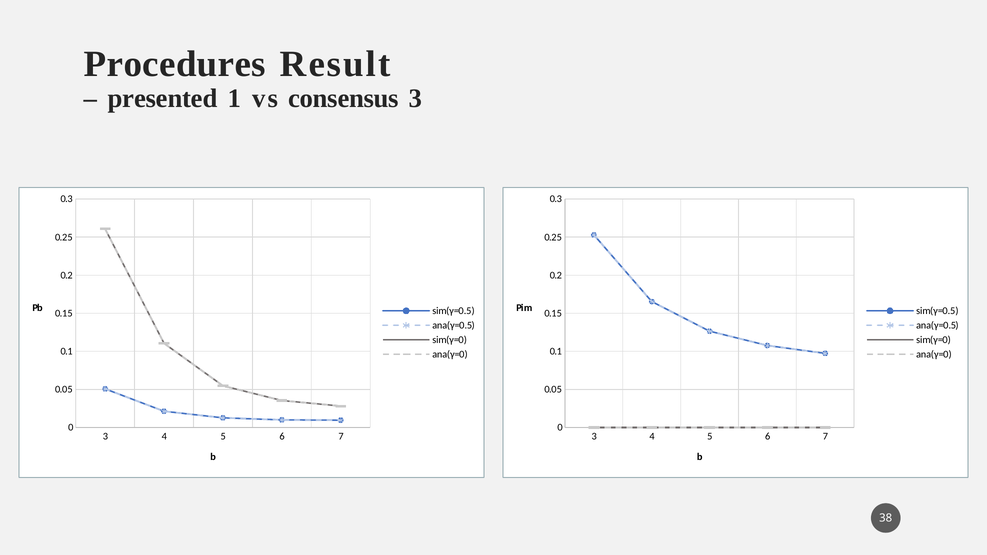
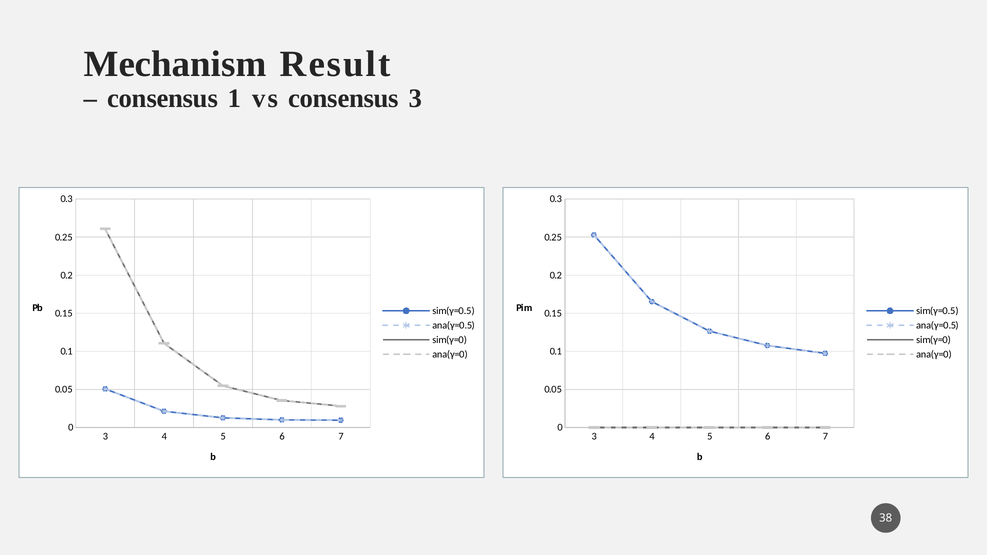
Procedures: Procedures -> Mechanism (175, 64)
presented: presented -> consensus (163, 99)
